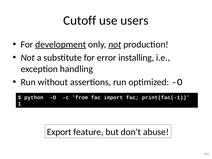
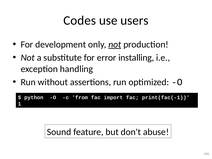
Cutoff: Cutoff -> Codes (80, 21)
development underline: present -> none (61, 44)
Export: Export -> Sound (59, 132)
